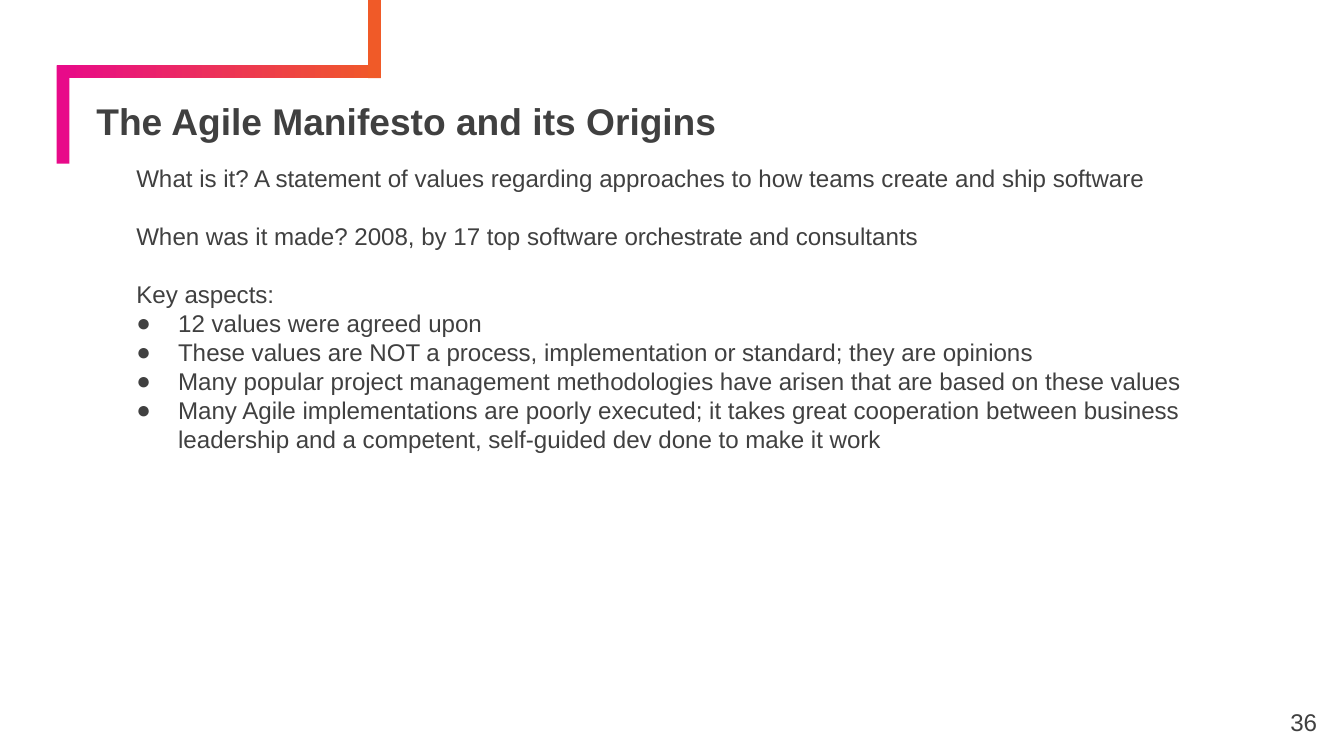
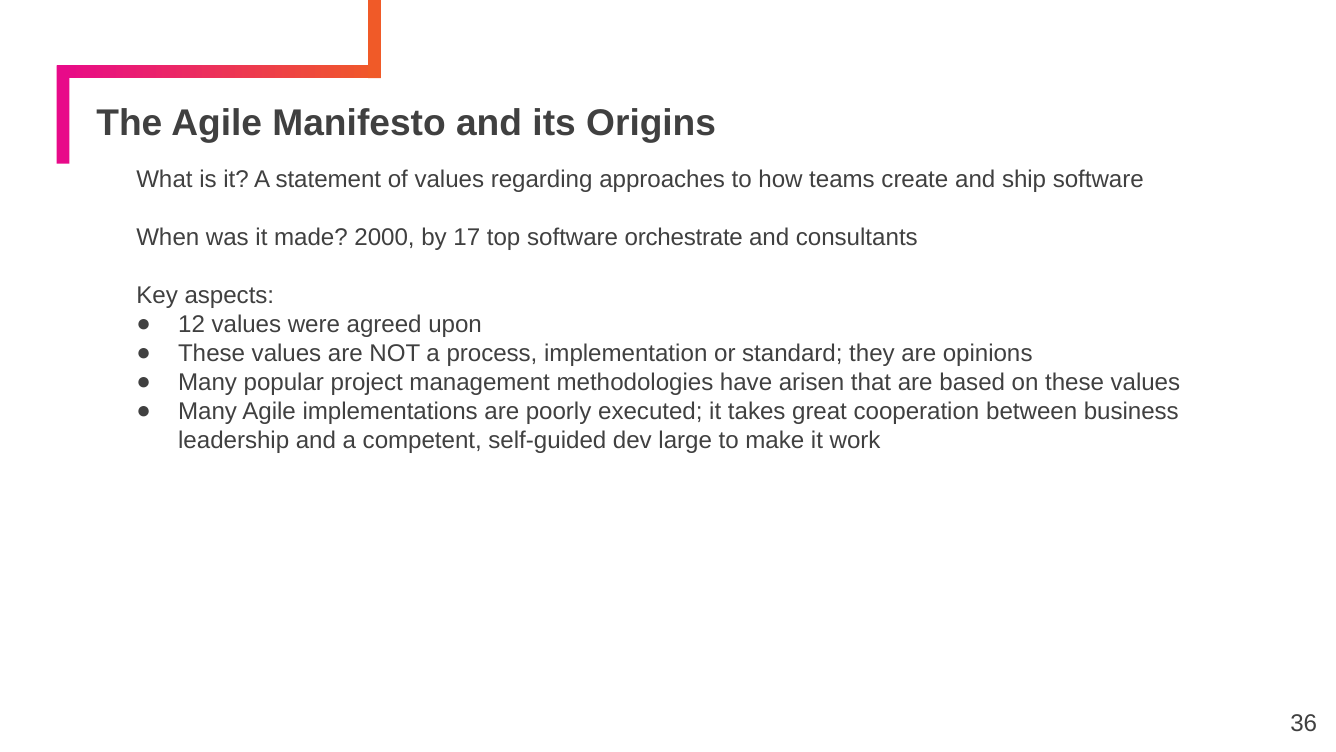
2008: 2008 -> 2000 (385, 238)
done: done -> large (685, 441)
